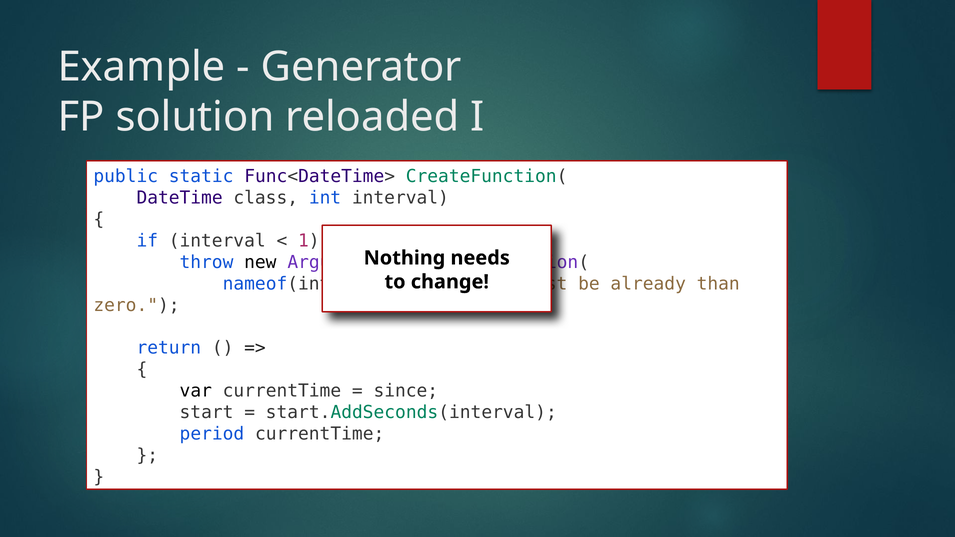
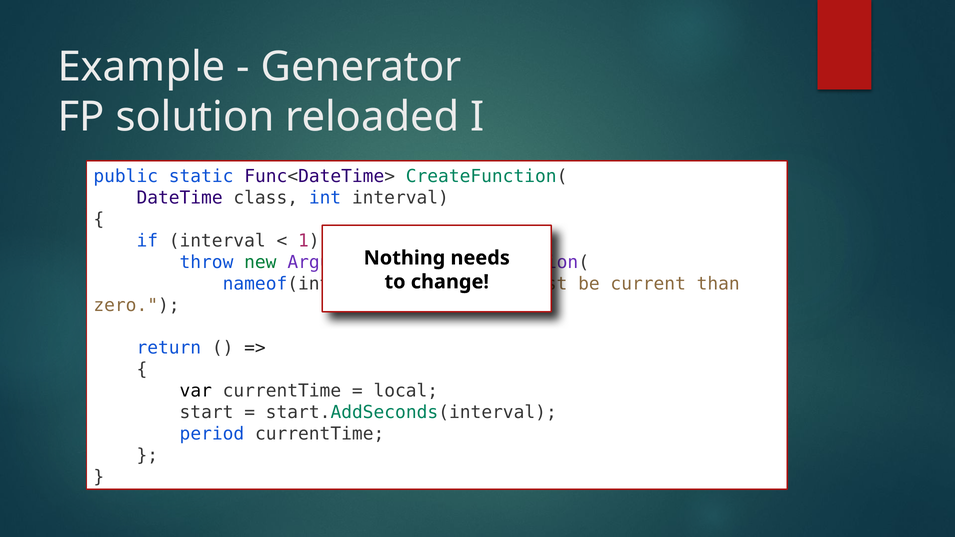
new colour: black -> green (260, 262)
already: already -> current (648, 284)
since: since -> local (406, 391)
